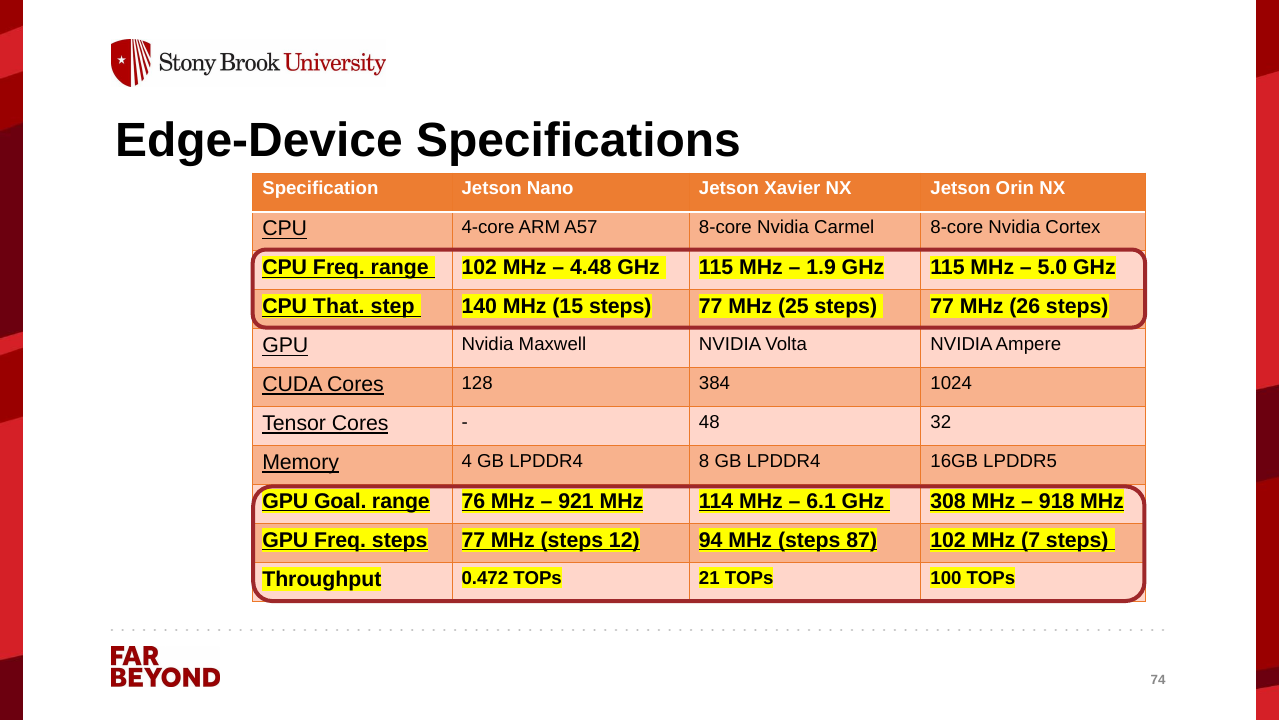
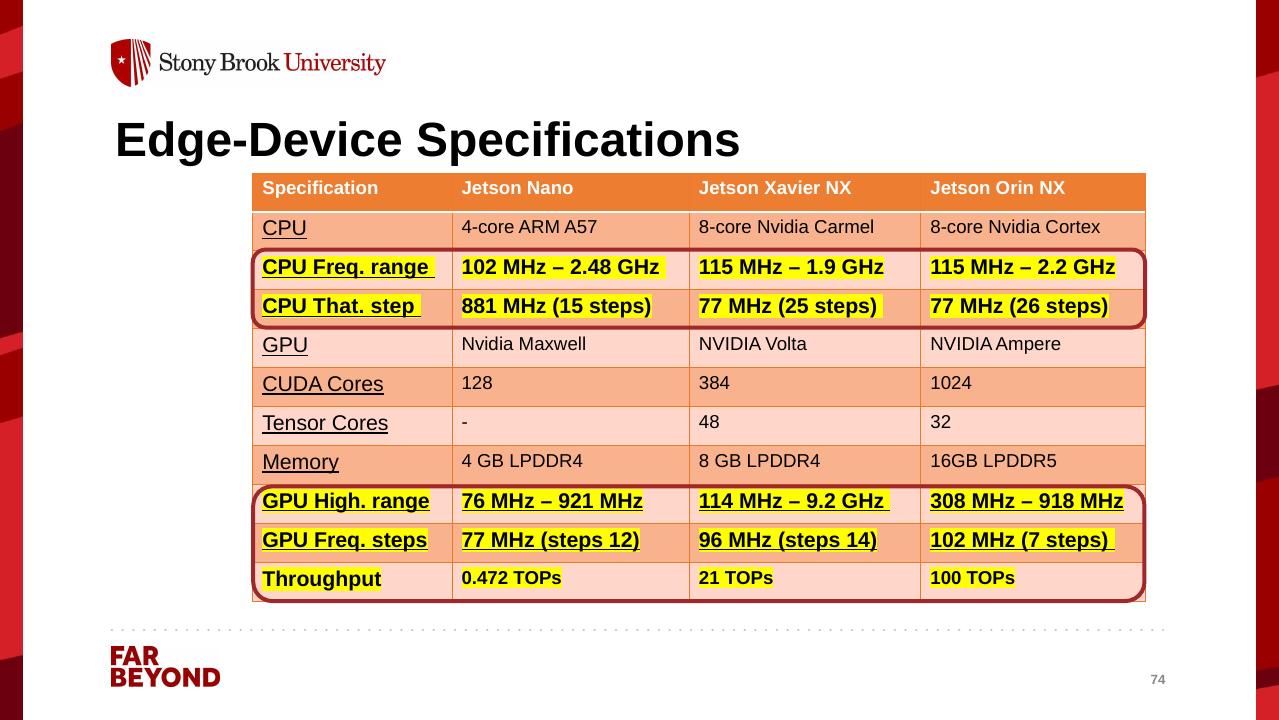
4.48: 4.48 -> 2.48 (591, 268)
5.0: 5.0 -> 2.2 (1052, 268)
140: 140 -> 881 (479, 307)
Goal: Goal -> High (340, 501)
6.1: 6.1 -> 9.2 (821, 501)
94: 94 -> 96 (711, 540)
87: 87 -> 14 (862, 540)
